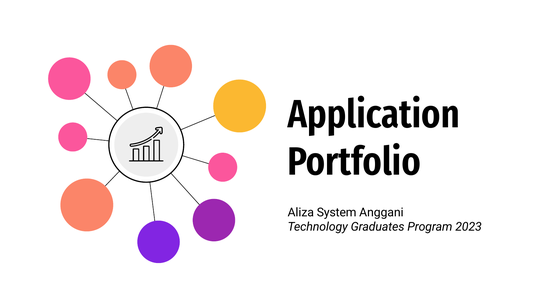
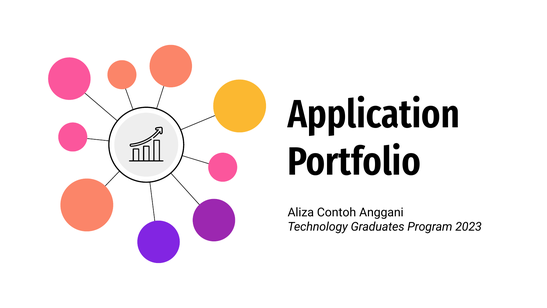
System: System -> Contoh (337, 212)
